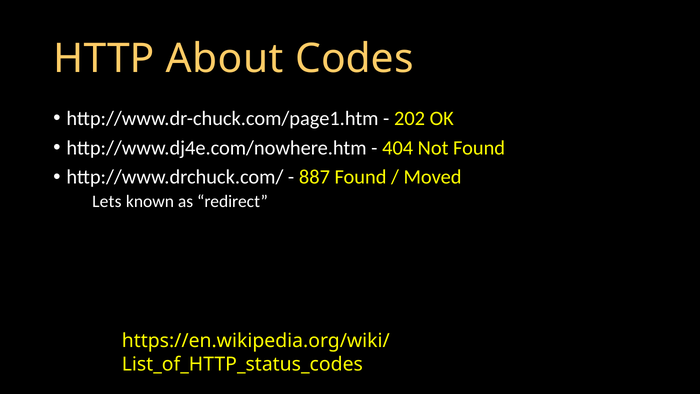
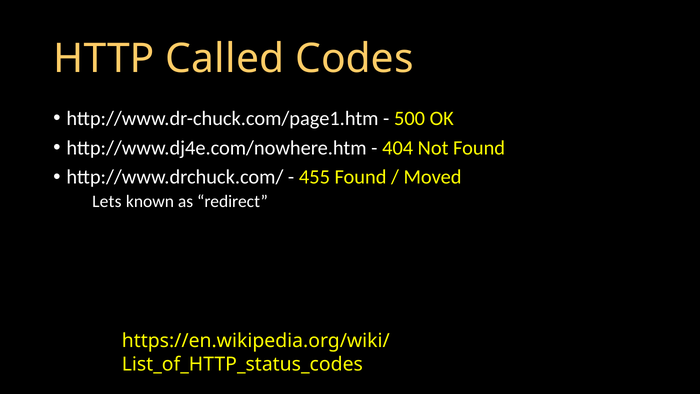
About: About -> Called (225, 59)
202: 202 -> 500 (410, 118)
887: 887 -> 455 (314, 177)
